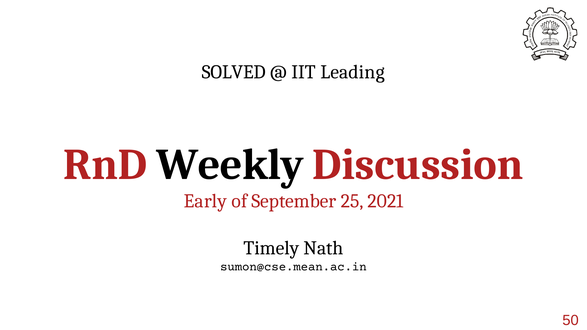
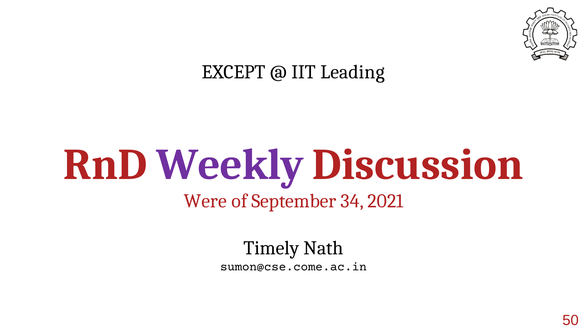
SOLVED: SOLVED -> EXCEPT (234, 72)
Weekly colour: black -> purple (230, 165)
Early: Early -> Were (205, 201)
25: 25 -> 34 (352, 201)
sumon@cse.mean.ac.in: sumon@cse.mean.ac.in -> sumon@cse.come.ac.in (293, 267)
